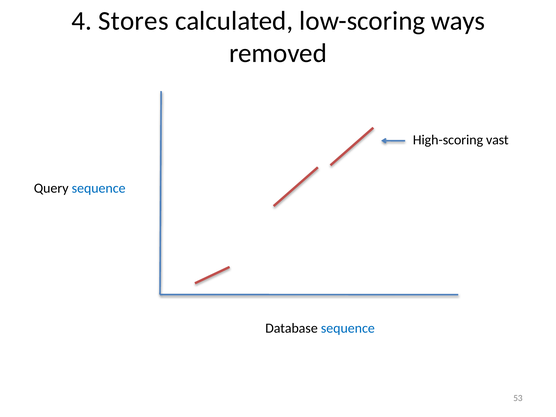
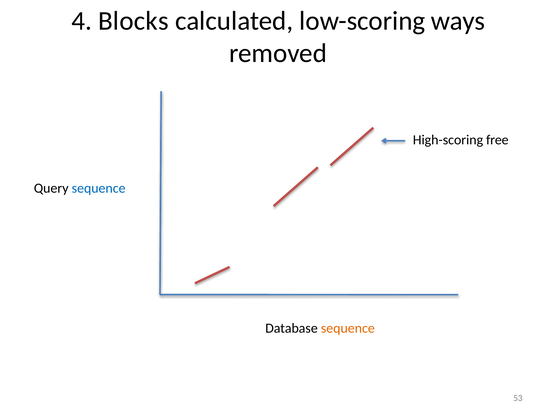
Stores: Stores -> Blocks (133, 21)
vast: vast -> free (497, 140)
sequence colour: blue -> orange (348, 328)
